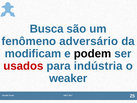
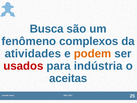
adversário: adversário -> complexos (89, 41)
modificam: modificam -> atividades (33, 53)
podem colour: black -> orange (92, 53)
weaker: weaker -> aceitas (68, 78)
